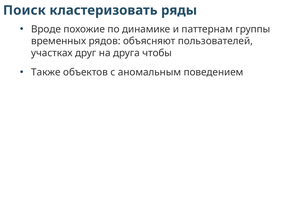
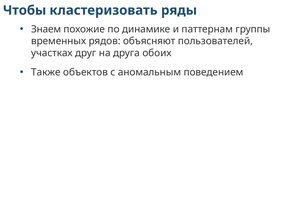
Поиск: Поиск -> Чтобы (25, 10)
Вроде: Вроде -> Знаем (46, 29)
чтобы: чтобы -> обоих (157, 53)
